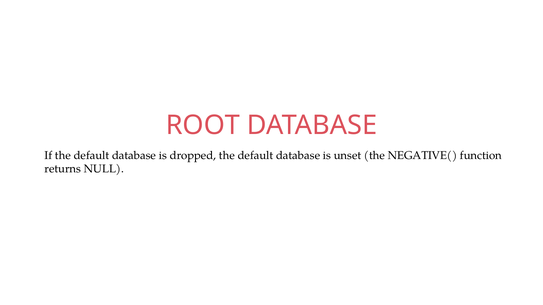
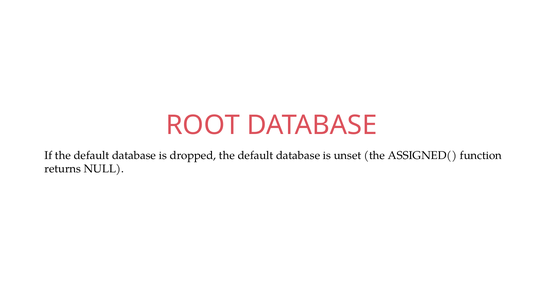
NEGATIVE(: NEGATIVE( -> ASSIGNED( (422, 156)
